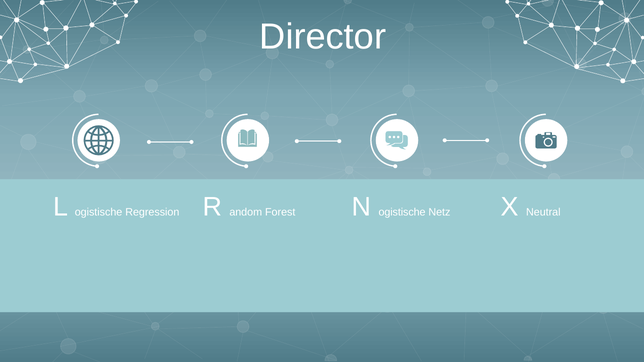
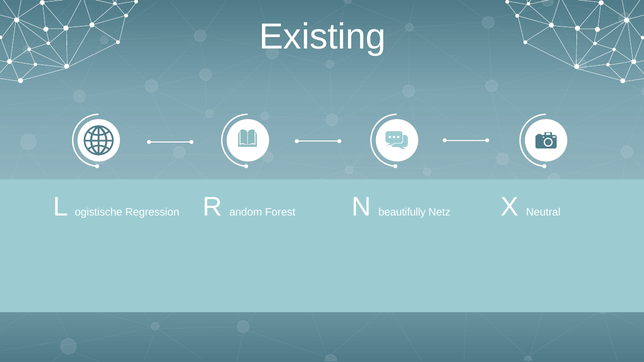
Director: Director -> Existing (323, 37)
N ogistische: ogistische -> beautifully (402, 212)
